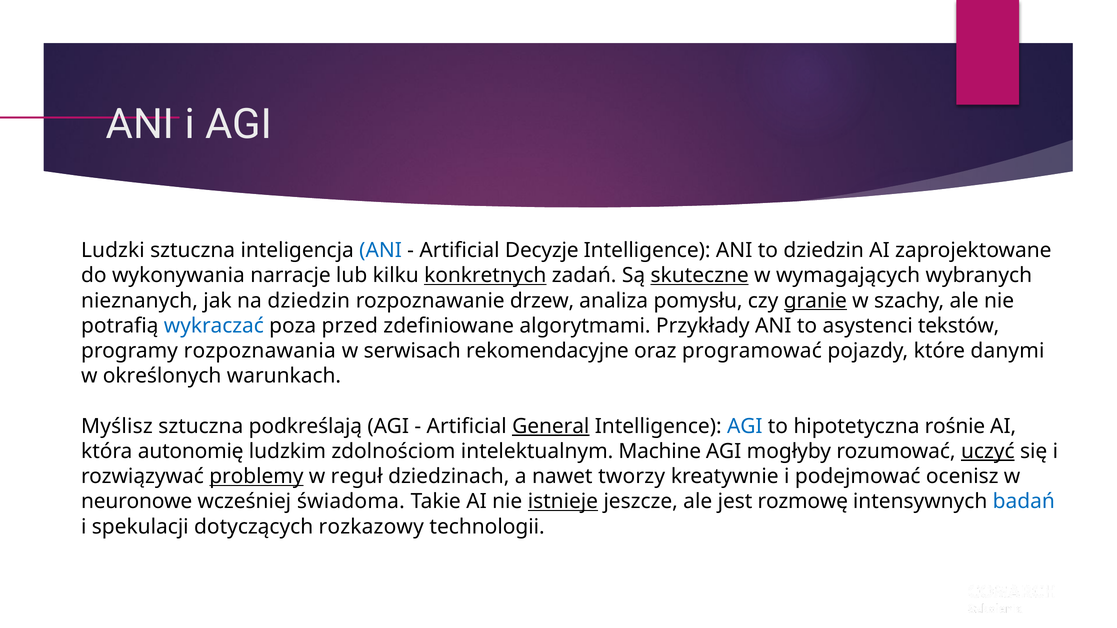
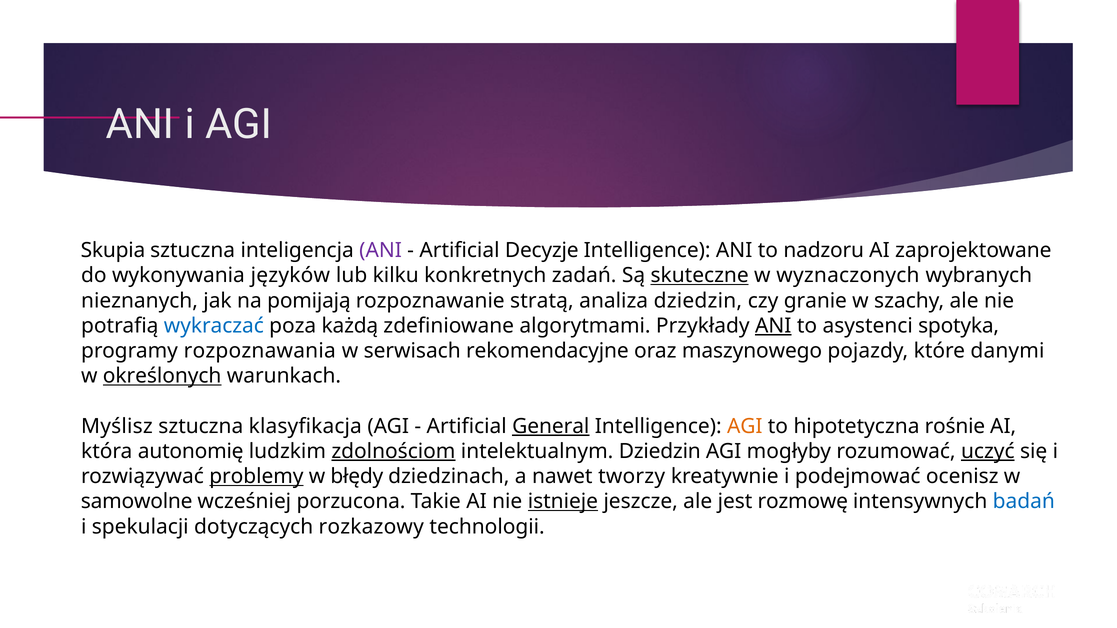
Ludzki: Ludzki -> Skupia (113, 250)
ANI colour: blue -> purple (381, 250)
to dziedzin: dziedzin -> nadzoru (824, 250)
narracje: narracje -> języków (290, 276)
konkretnych underline: present -> none (485, 276)
wymagających: wymagających -> wyznaczonych (848, 276)
na dziedzin: dziedzin -> pomijają (309, 301)
drzew: drzew -> stratą (542, 301)
analiza pomysłu: pomysłu -> dziedzin (698, 301)
granie underline: present -> none (815, 301)
przed: przed -> każdą (350, 326)
ANI underline: none -> present (773, 326)
tekstów: tekstów -> spotyka (959, 326)
programować: programować -> maszynowego (752, 351)
określonych underline: none -> present (162, 376)
podkreślają: podkreślają -> klasyfikacja (305, 426)
AGI colour: blue -> orange (745, 426)
zdolnościom underline: none -> present (393, 452)
intelektualnym Machine: Machine -> Dziedzin (660, 452)
reguł: reguł -> błędy (357, 477)
neuronowe: neuronowe -> samowolne (137, 502)
świadoma: świadoma -> porzucona (351, 502)
